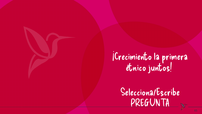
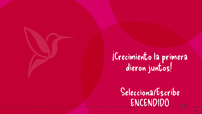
étnico: étnico -> dieron (136, 67)
PREGUNTA: PREGUNTA -> ENCENDIDO (150, 103)
